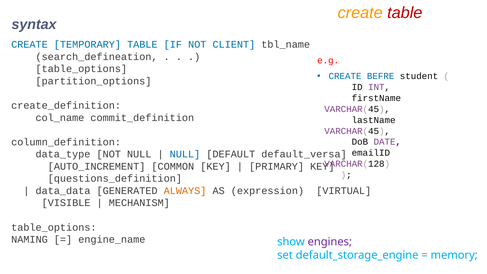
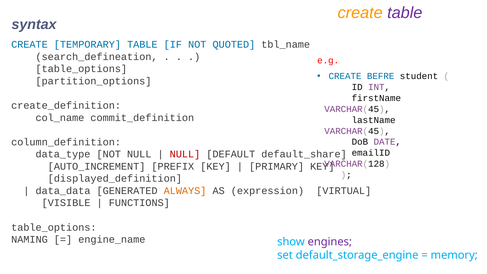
table colour: red -> purple (405, 13)
CLIENT: CLIENT -> QUOTED (234, 45)
NULL colour: blue -> red (185, 154)
default_versa: default_versa -> default_share (304, 154)
COMMON: COMMON -> PREFIX (173, 166)
questions_definition: questions_definition -> displayed_definition (115, 179)
MECHANISM: MECHANISM -> FUNCTIONS (139, 203)
